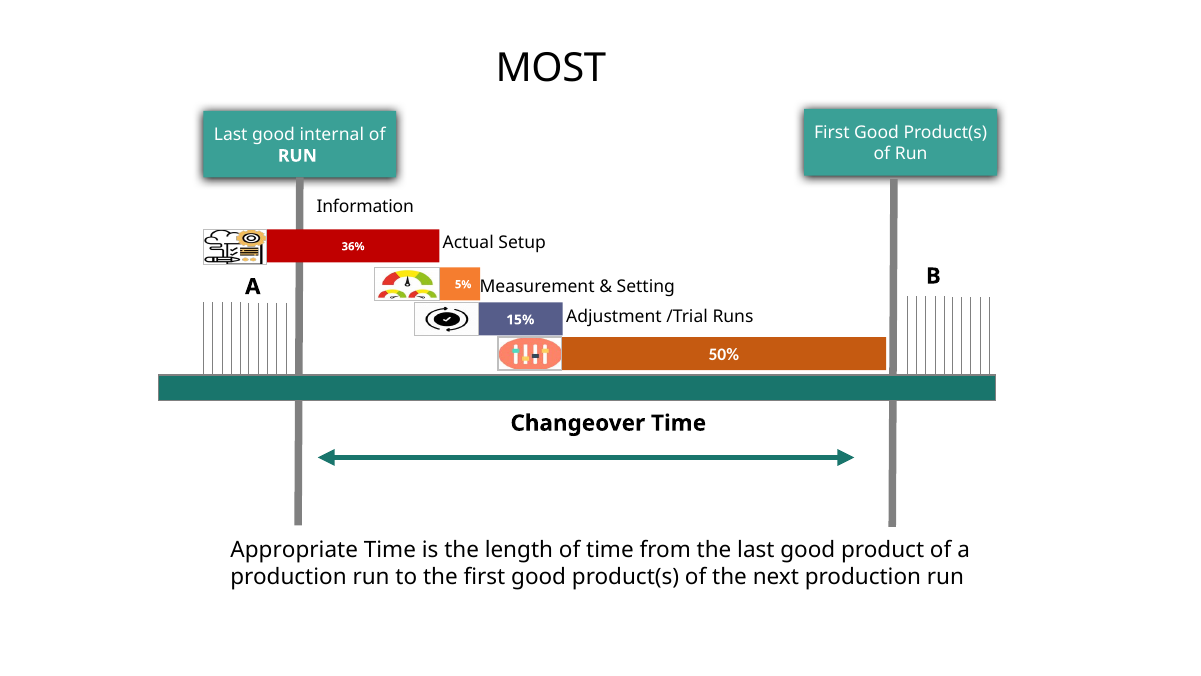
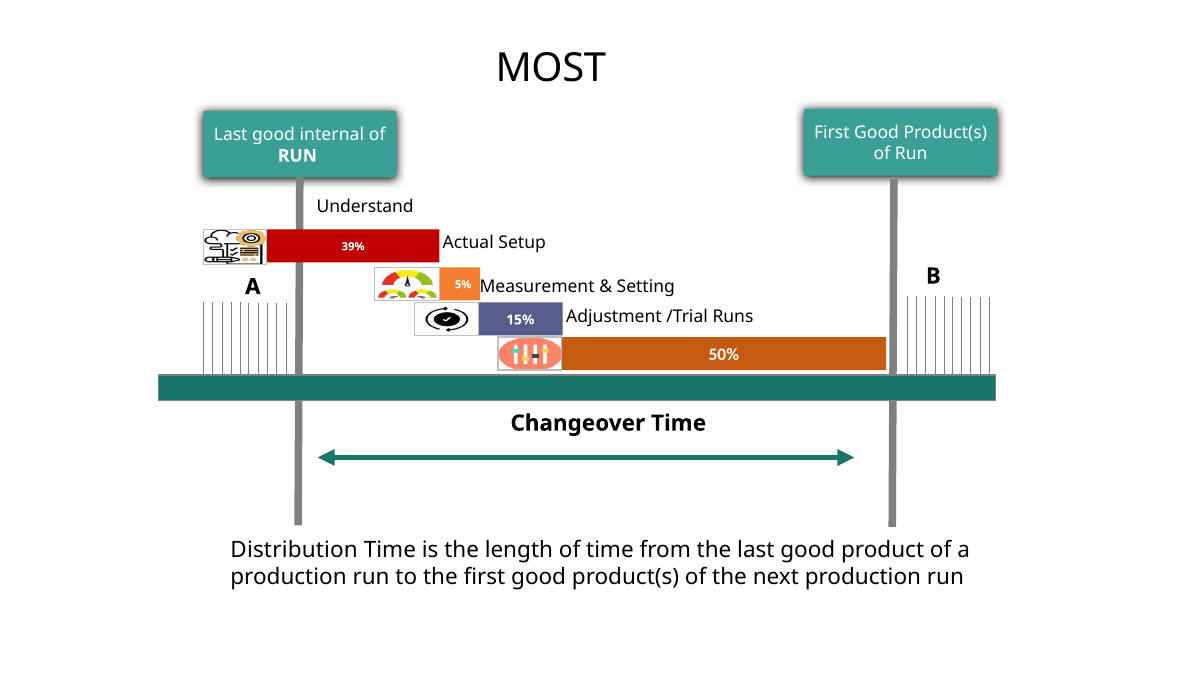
Information: Information -> Understand (365, 207)
36%: 36% -> 39% (353, 246)
Appropriate: Appropriate -> Distribution (294, 550)
